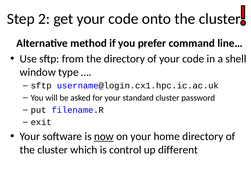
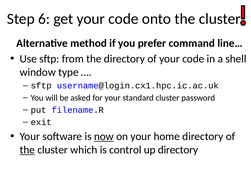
2: 2 -> 6 (44, 19)
the underline: none -> present (27, 150)
up different: different -> directory (178, 150)
